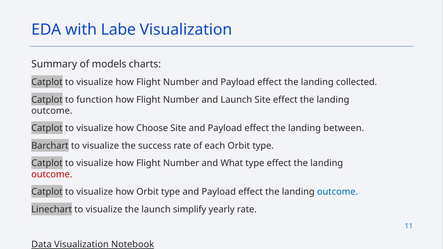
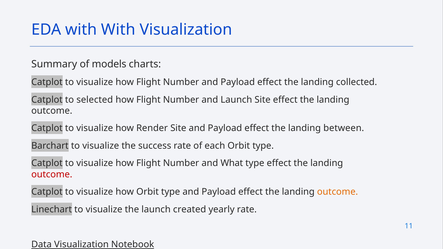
with Labe: Labe -> With (118, 30)
function: function -> selected (95, 100)
Choose: Choose -> Render (152, 128)
outcome colour: blue -> orange (338, 192)
simplify: simplify -> created (190, 210)
